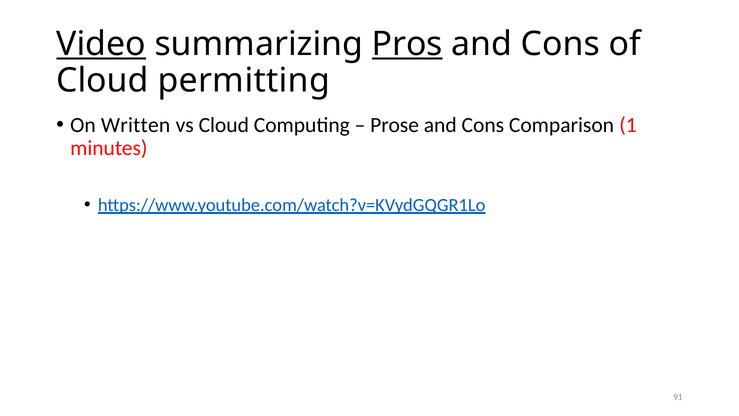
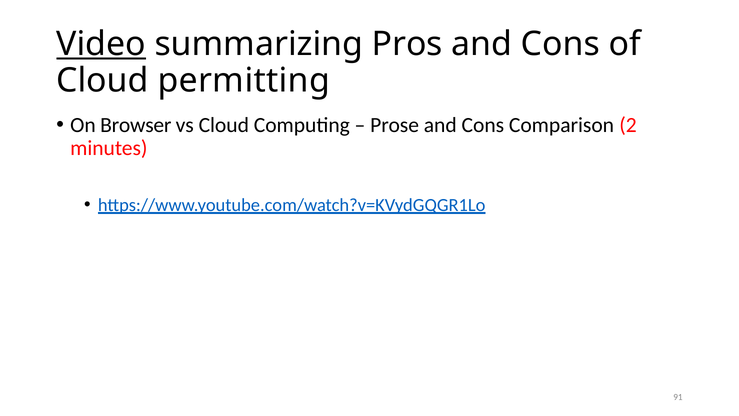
Pros underline: present -> none (407, 44)
Written: Written -> Browser (136, 125)
1: 1 -> 2 (628, 125)
